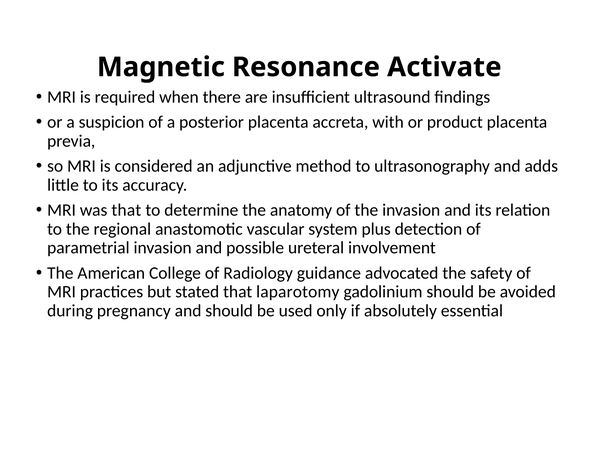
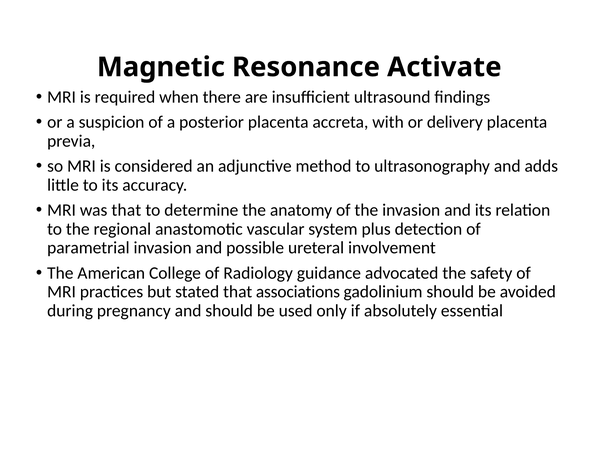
product: product -> delivery (455, 122)
laparotomy: laparotomy -> associations (298, 292)
